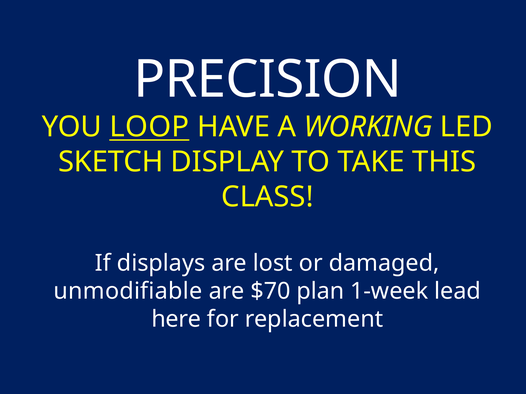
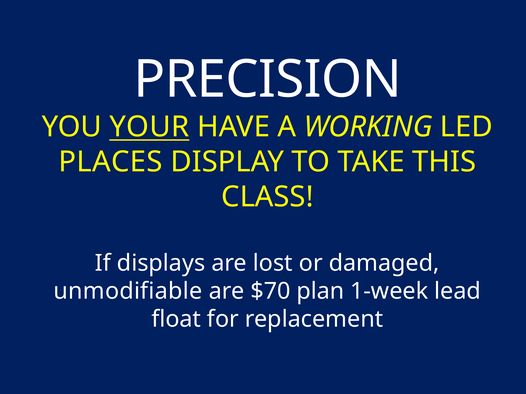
LOOP: LOOP -> YOUR (149, 127)
SKETCH: SKETCH -> PLACES (111, 162)
here: here -> float (176, 319)
